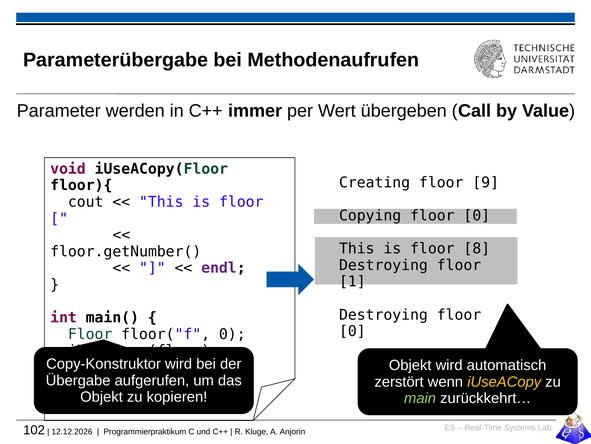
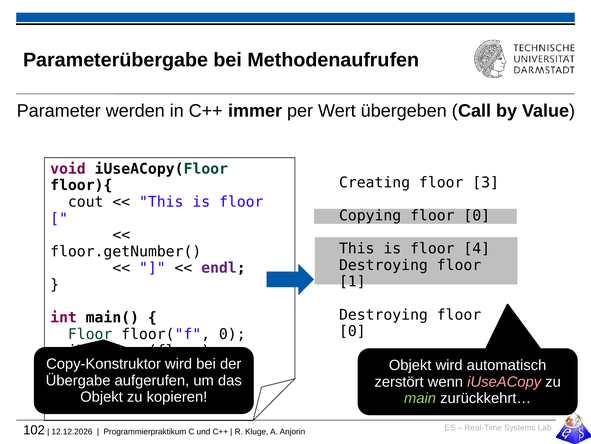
9: 9 -> 3 (486, 182)
8: 8 -> 4 (477, 248)
iUseACopy colour: yellow -> pink (504, 381)
